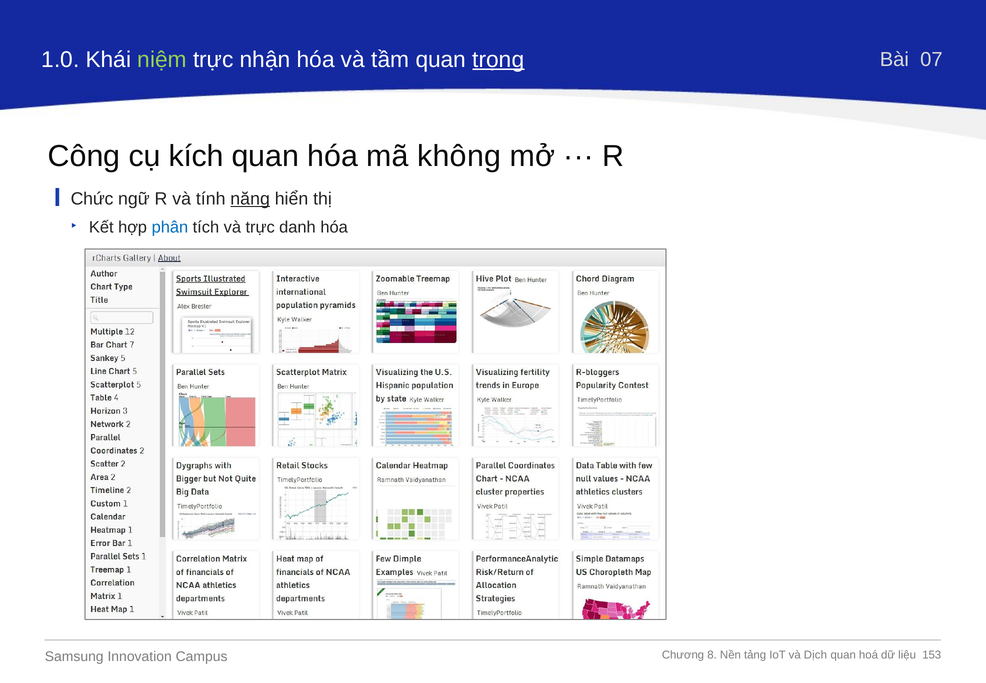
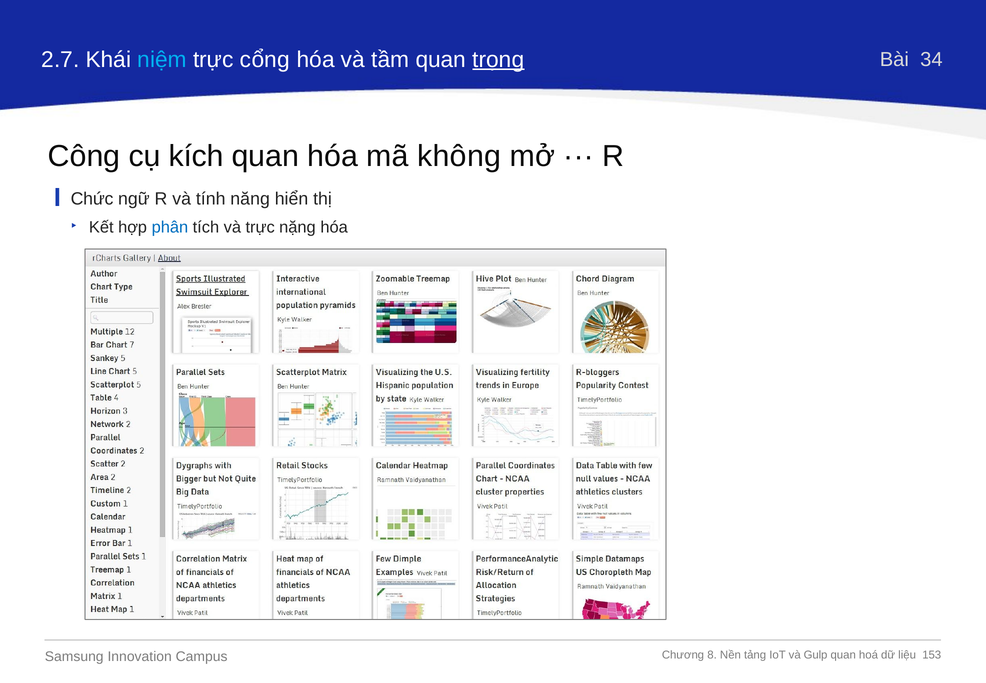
1.0: 1.0 -> 2.7 (60, 60)
niệm colour: light green -> light blue (162, 60)
nhận: nhận -> cổng (265, 60)
07: 07 -> 34 (931, 59)
năng underline: present -> none (250, 199)
danh: danh -> nặng (297, 227)
Dịch: Dịch -> Gulp (816, 655)
